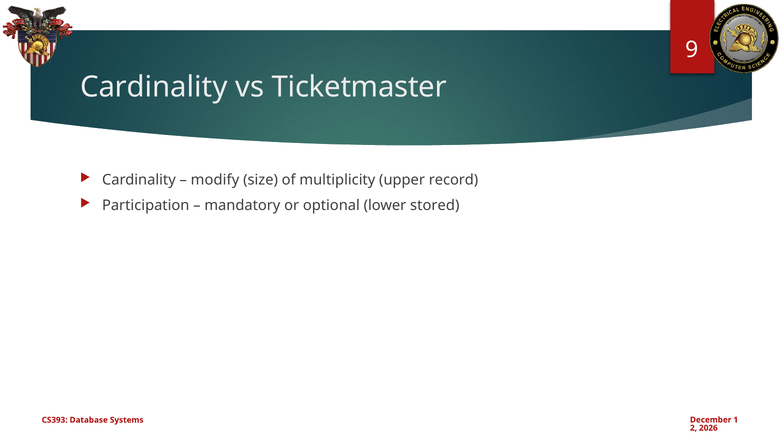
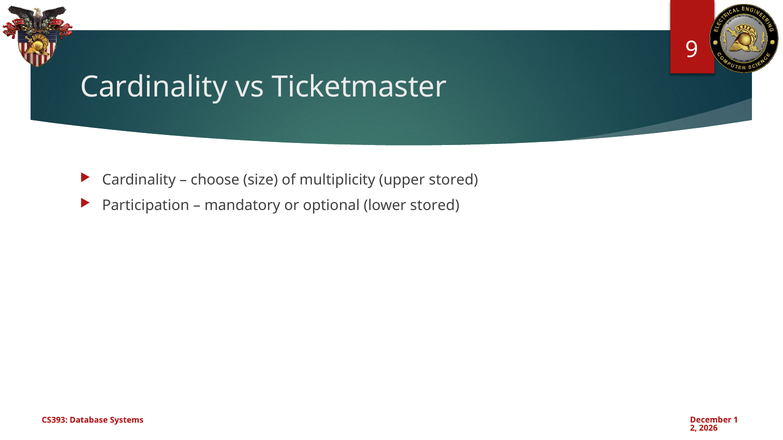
modify: modify -> choose (215, 180)
upper record: record -> stored (453, 180)
